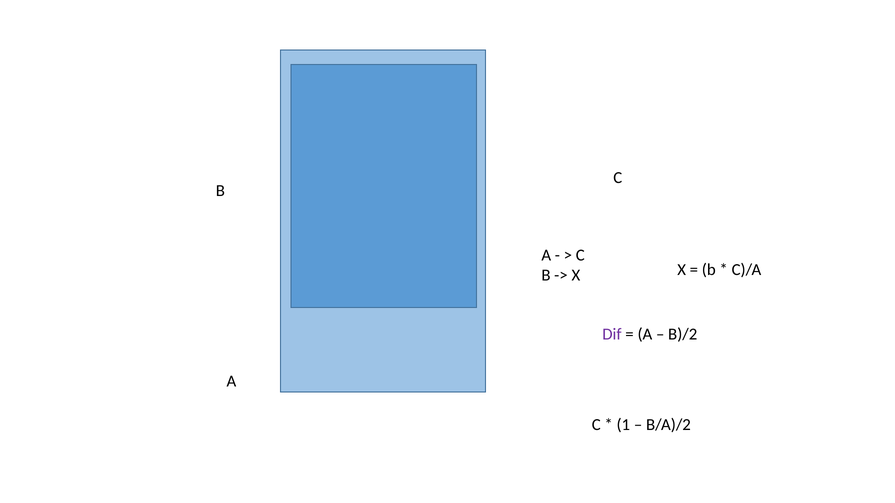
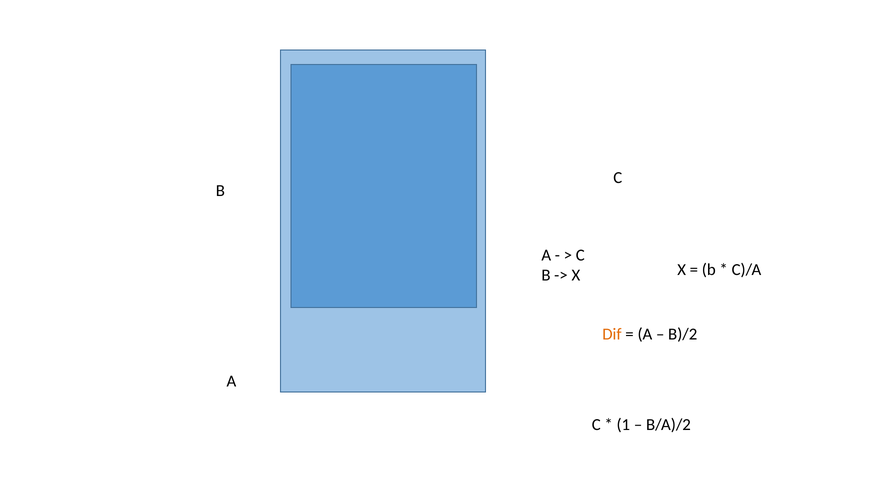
Dif colour: purple -> orange (612, 334)
